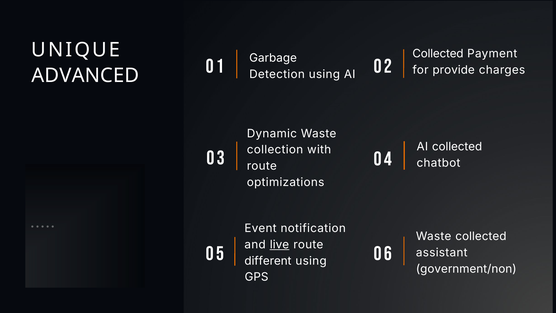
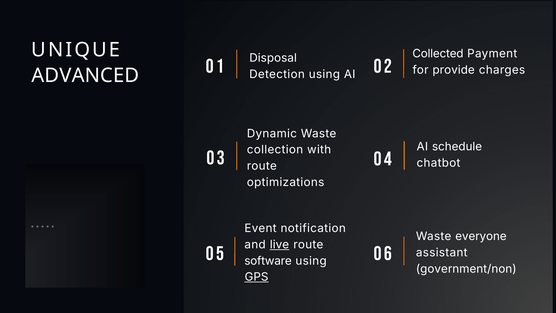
Garbage: Garbage -> Disposal (273, 58)
collected: collected -> schedule (457, 147)
Waste collected: collected -> everyone (481, 236)
different: different -> software (268, 261)
GPS underline: none -> present (257, 277)
